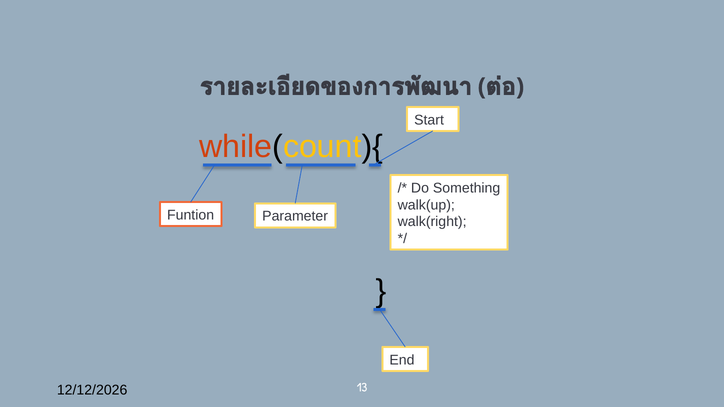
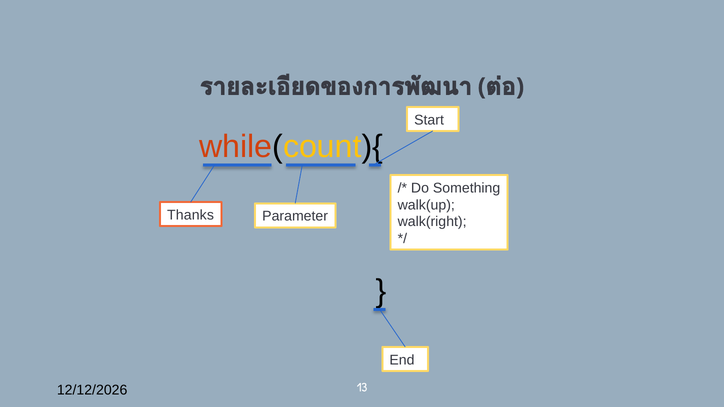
Funtion: Funtion -> Thanks (191, 215)
